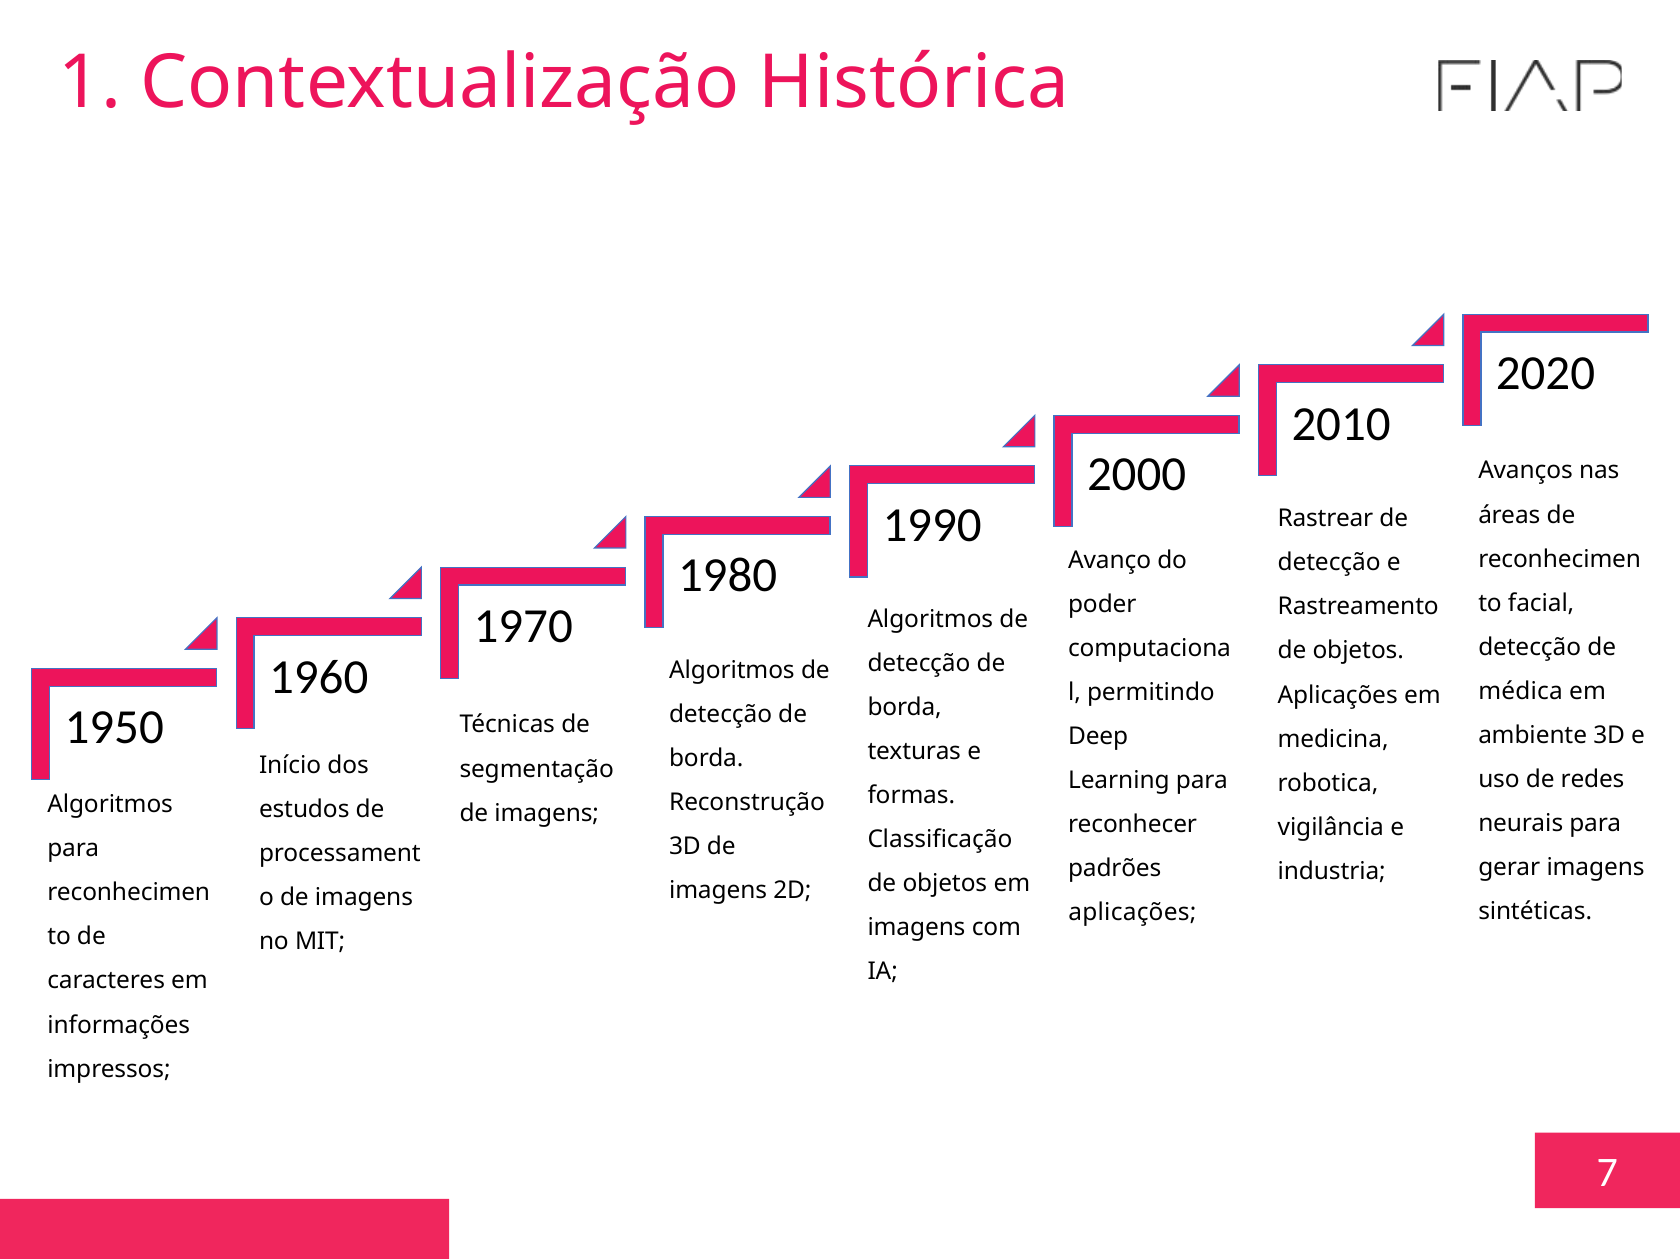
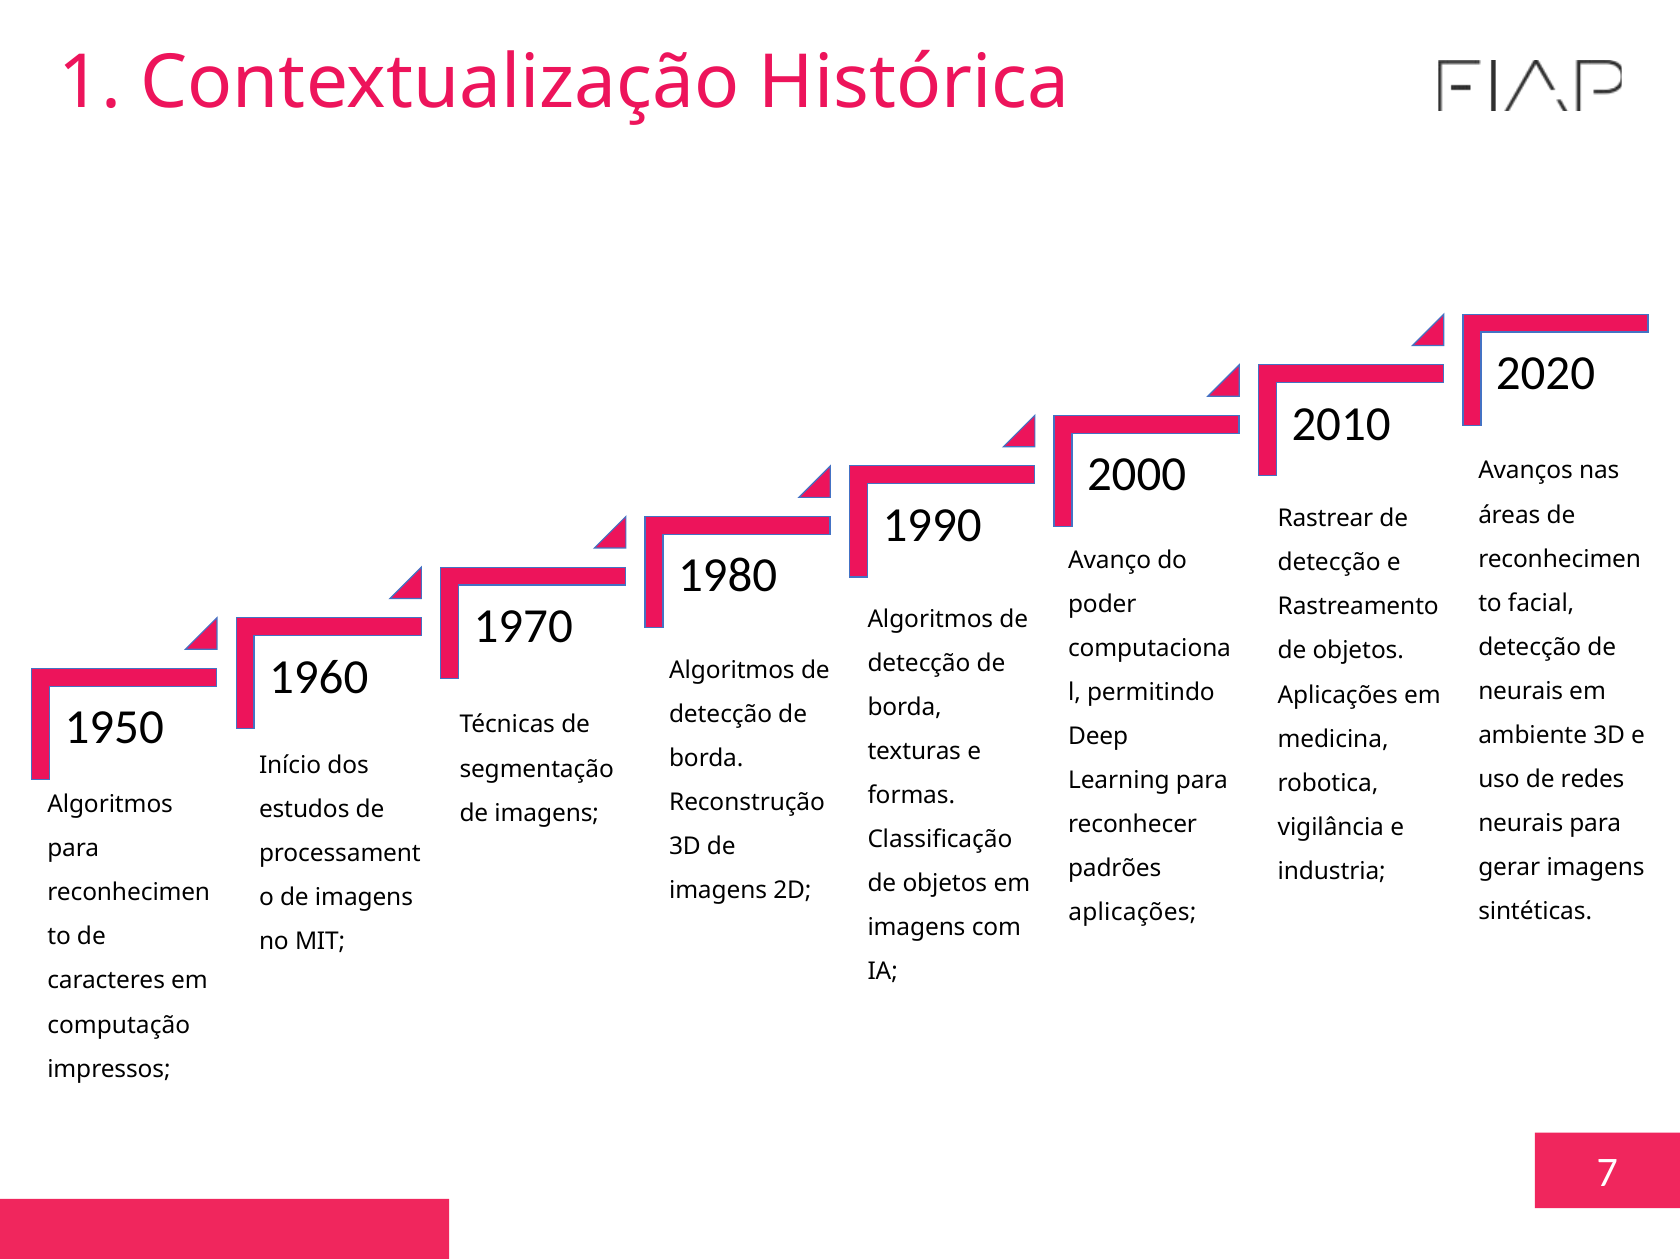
médica: médica -> neurais (1521, 691)
informações: informações -> computação (119, 1025)
